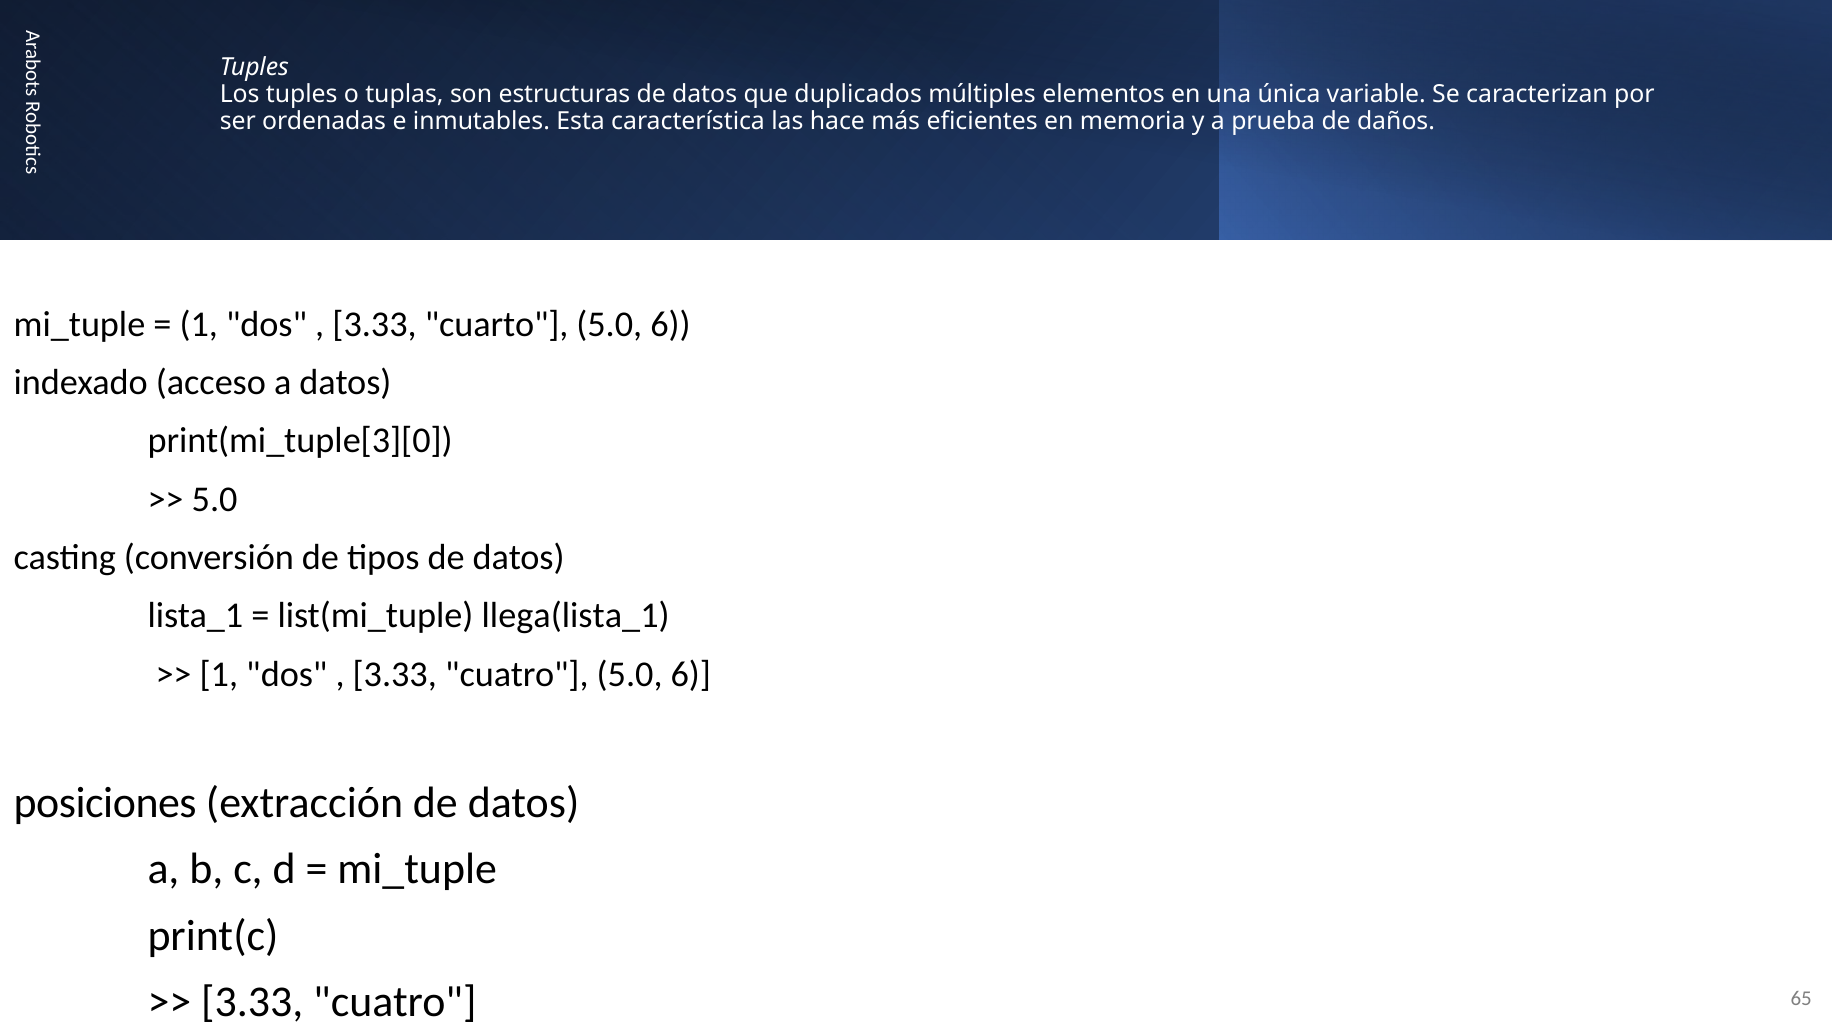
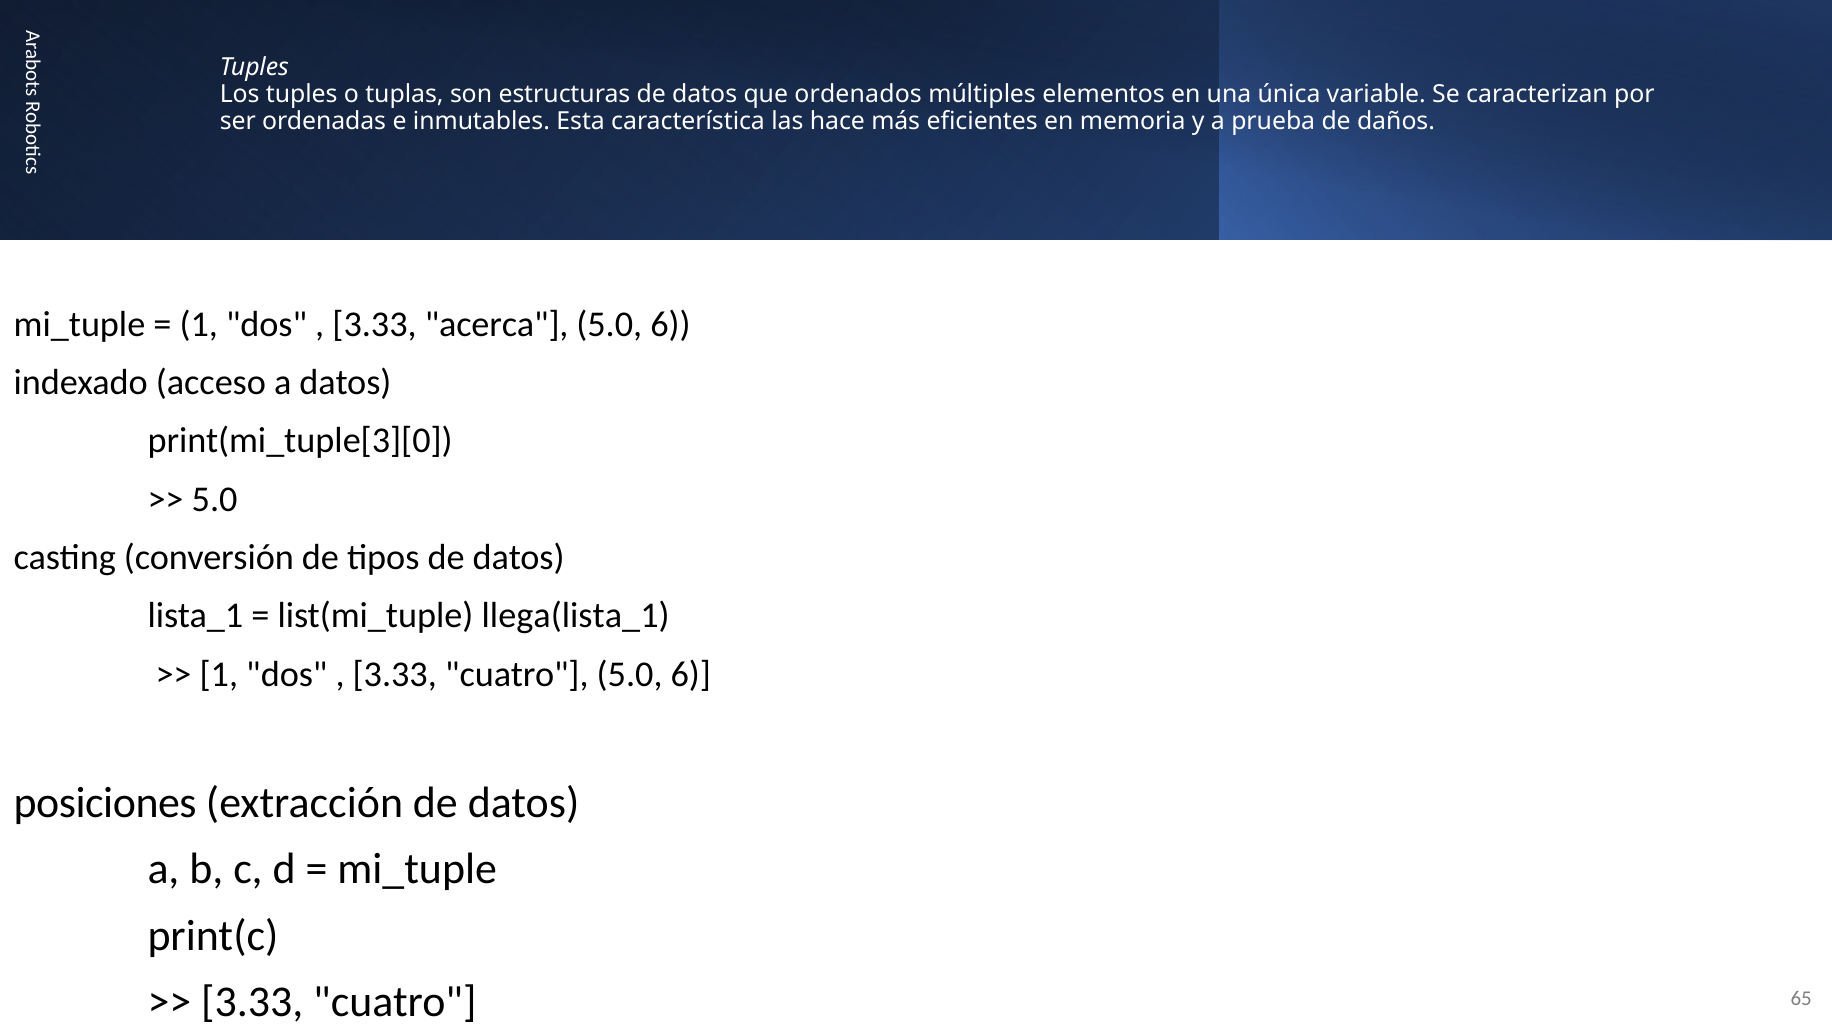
duplicados: duplicados -> ordenados (858, 94)
cuarto: cuarto -> acerca (497, 324)
